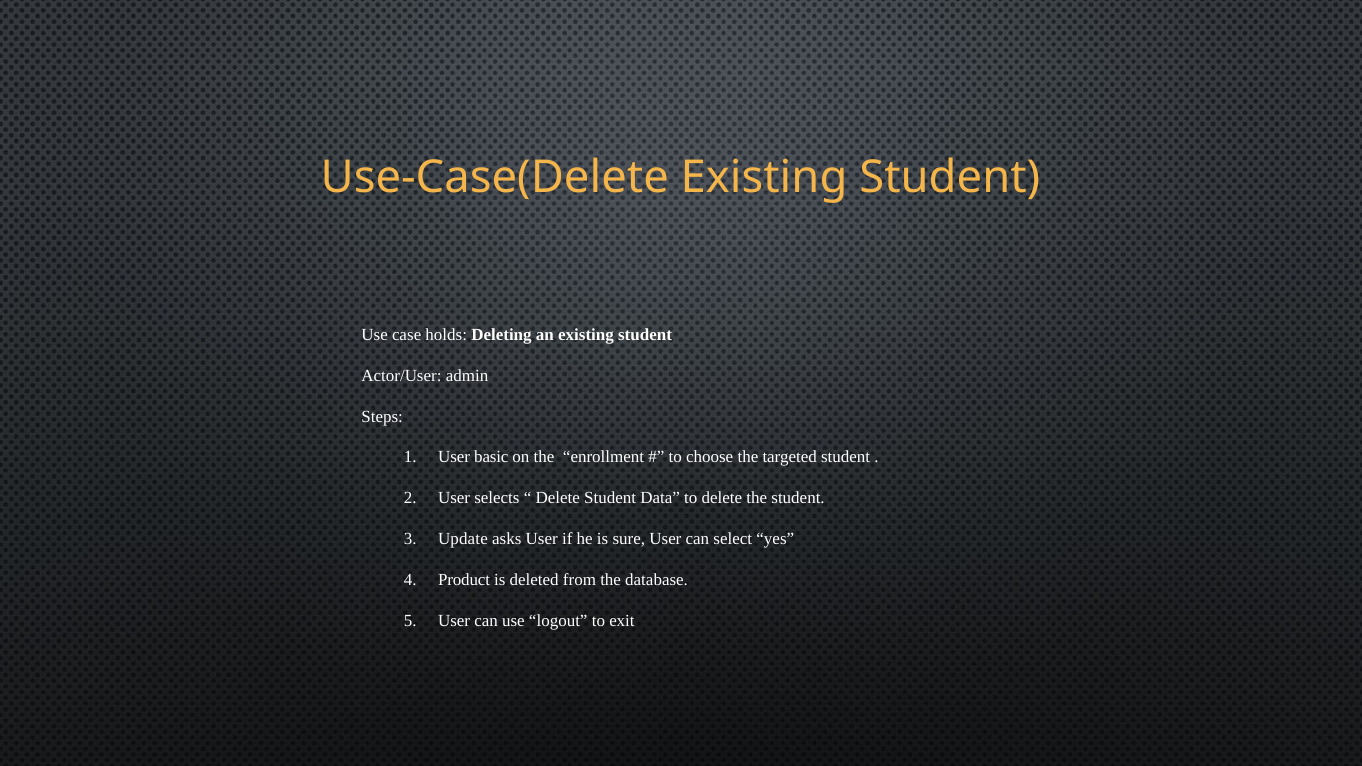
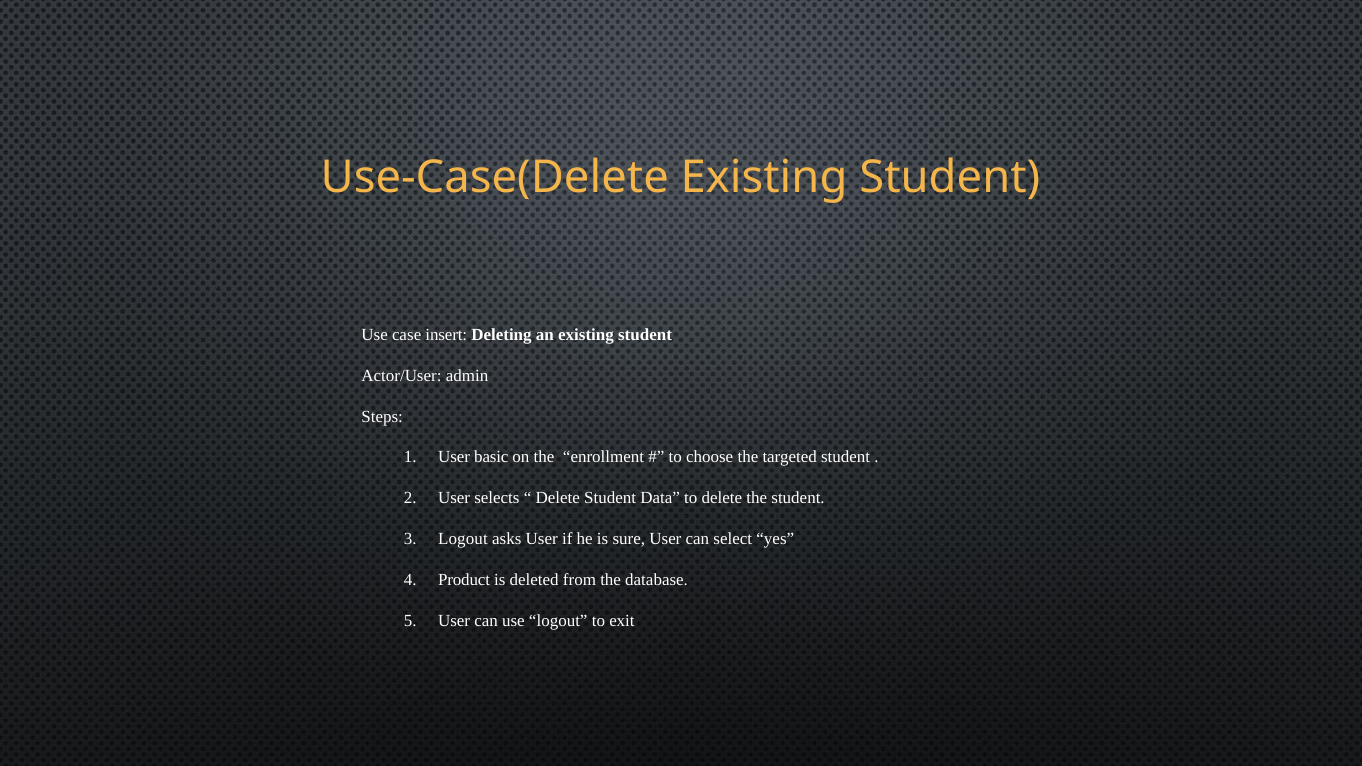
holds: holds -> insert (446, 335)
Update: Update -> Logout (463, 539)
